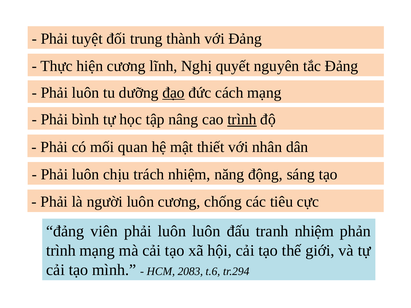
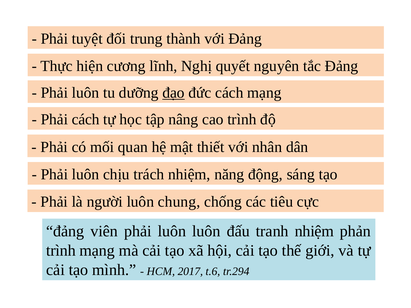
Phải bình: bình -> cách (86, 120)
trình underline: present -> none (242, 120)
luôn cương: cương -> chung (179, 202)
2083: 2083 -> 2017 (190, 271)
